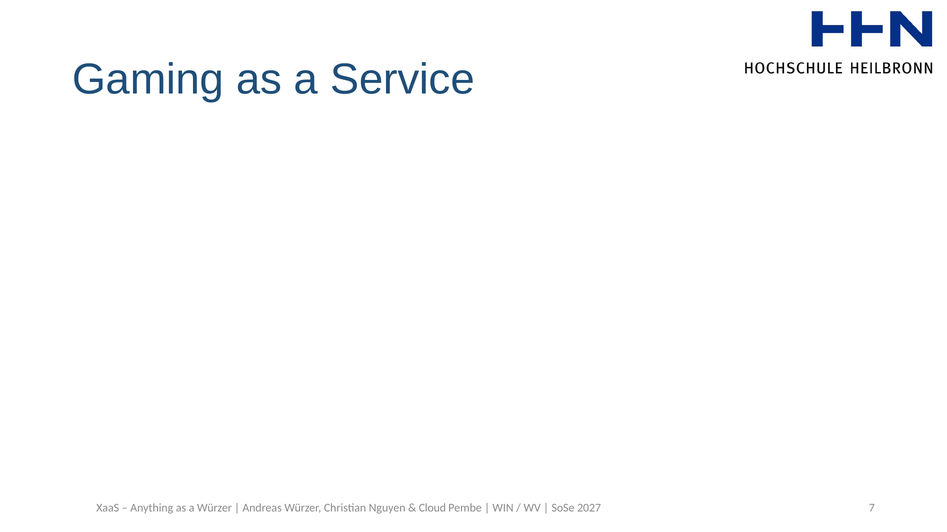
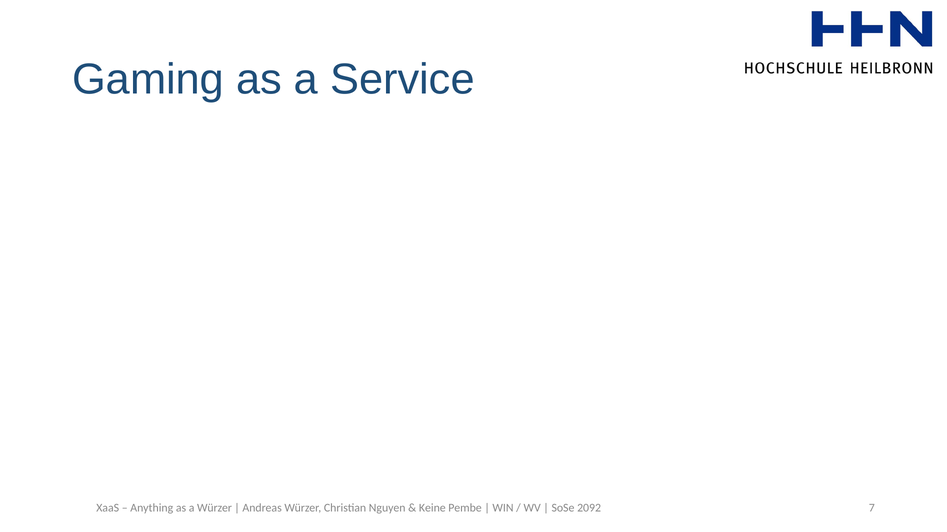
Cloud: Cloud -> Keine (432, 509)
2027: 2027 -> 2092 (589, 509)
